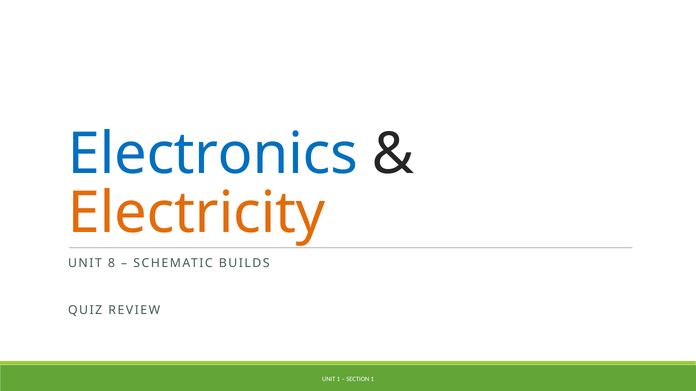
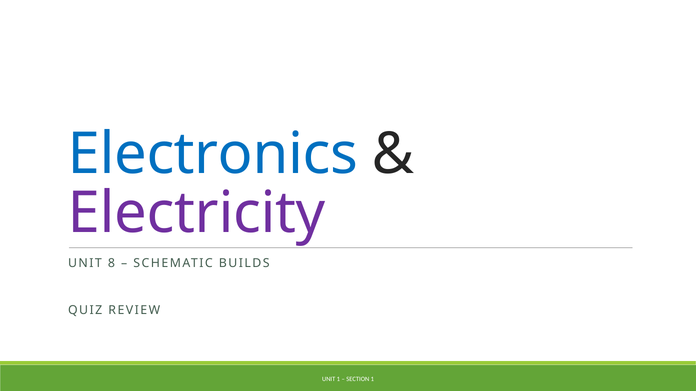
Electricity colour: orange -> purple (197, 213)
